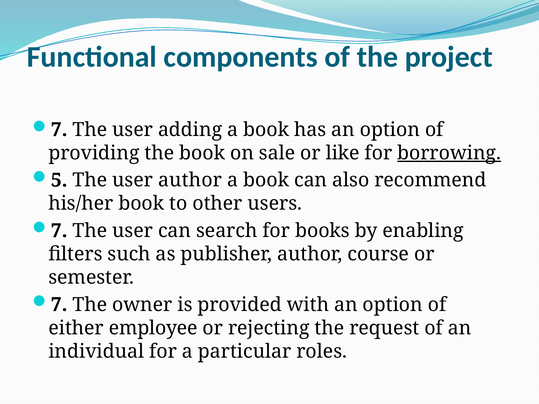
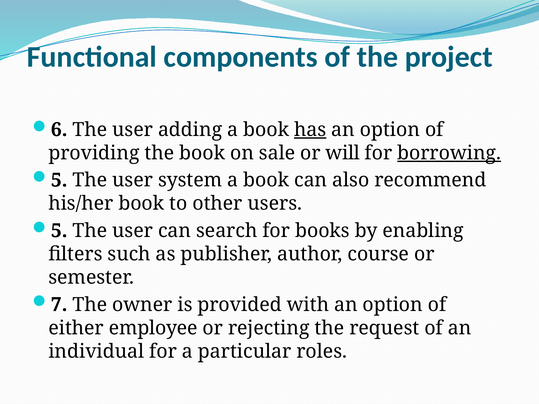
7: 7 -> 6 (59, 130)
has underline: none -> present (310, 130)
like: like -> will (343, 153)
user author: author -> system (190, 180)
7: 7 -> 5 (59, 231)
